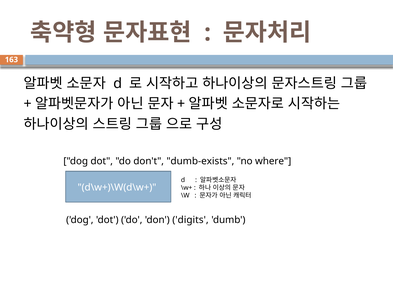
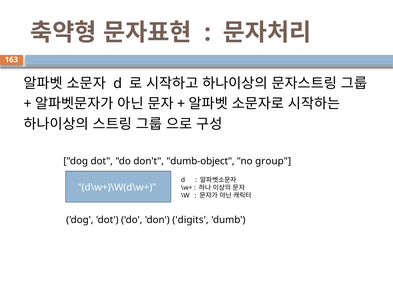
dumb-exists: dumb-exists -> dumb-object (200, 162)
where: where -> group (273, 162)
